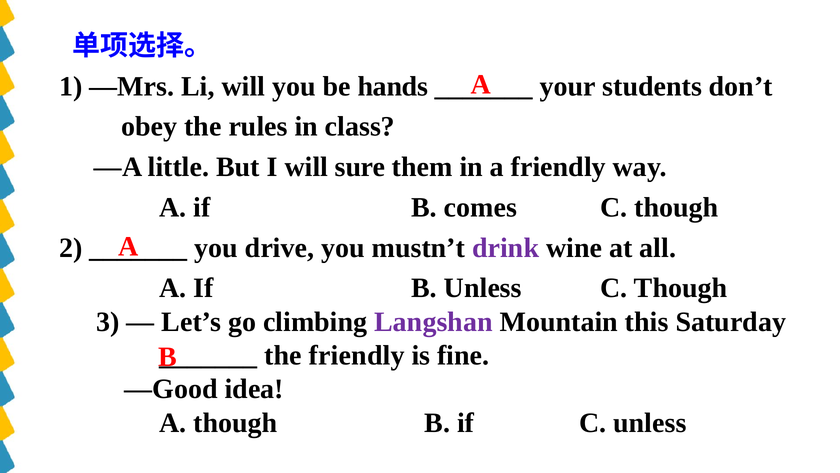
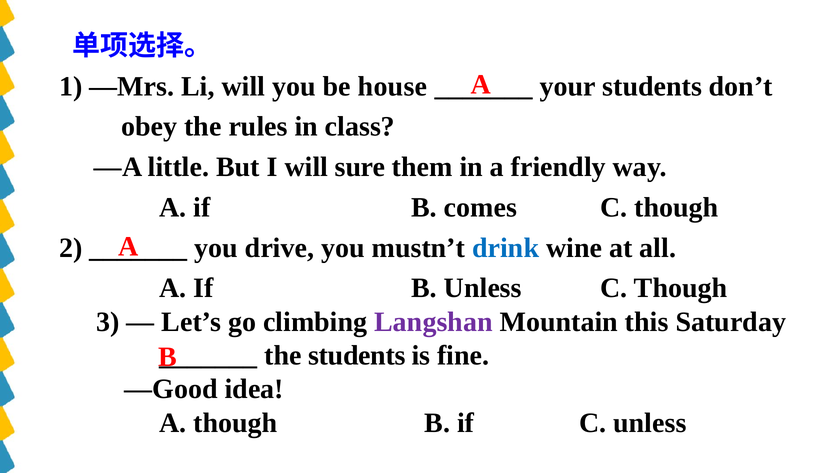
hands: hands -> house (392, 86)
drink colour: purple -> blue (506, 248)
the friendly: friendly -> students (357, 355)
